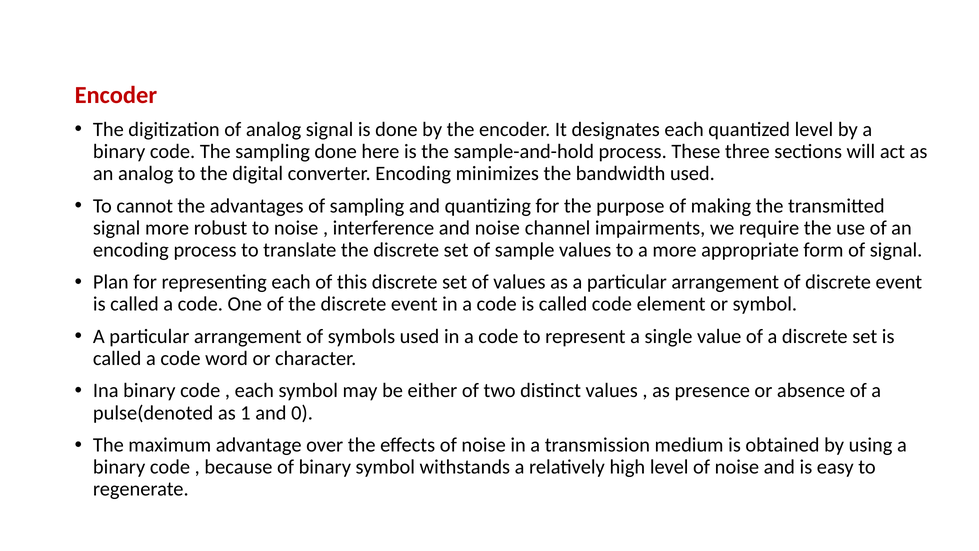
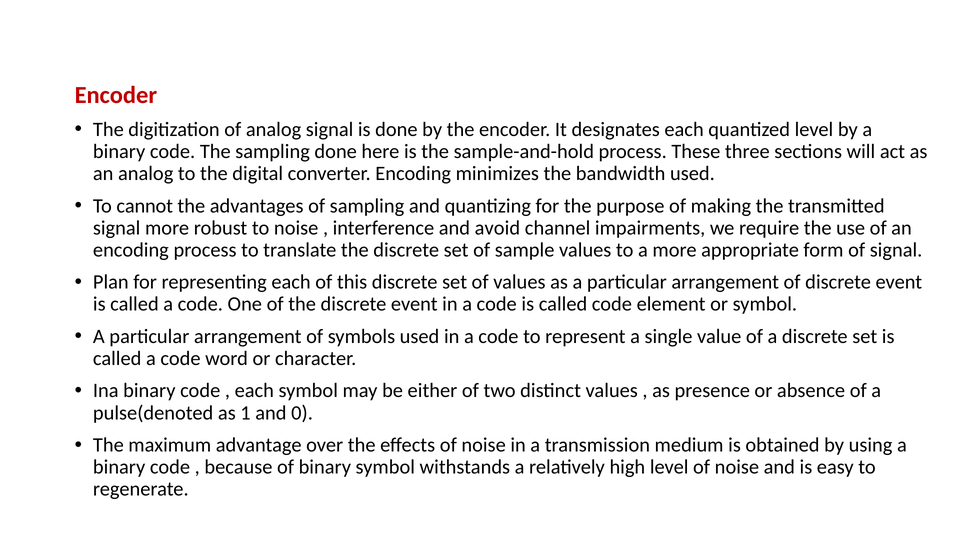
and noise: noise -> avoid (497, 228)
